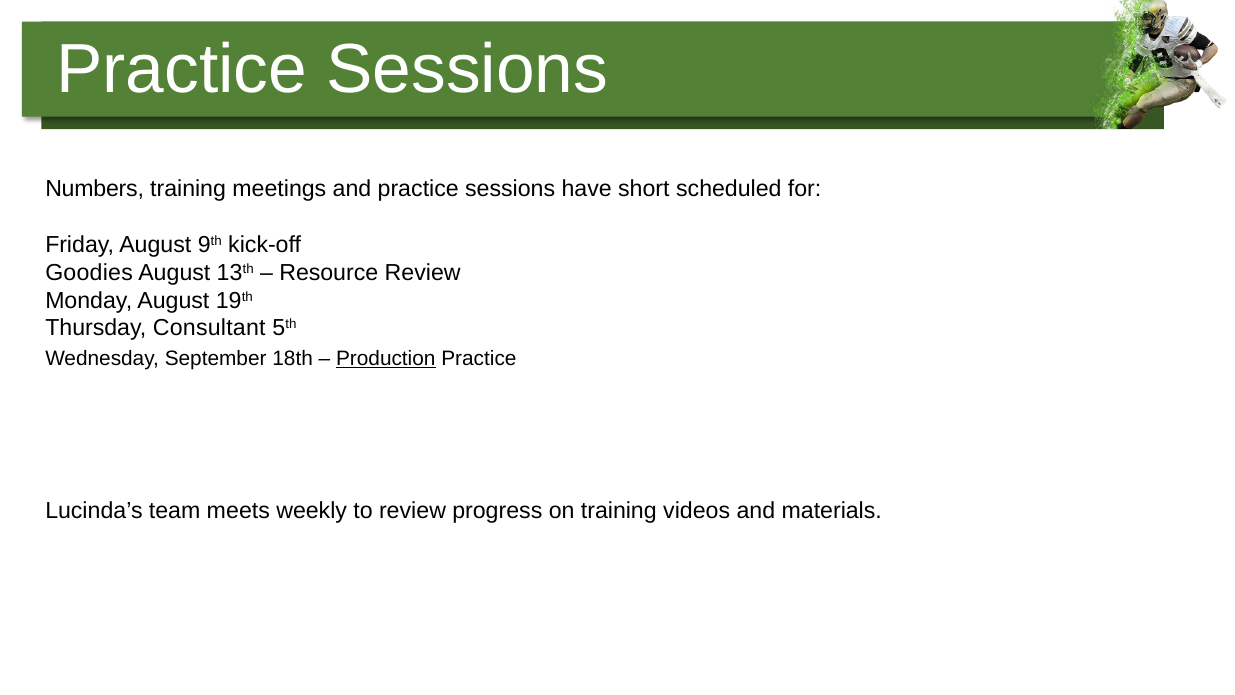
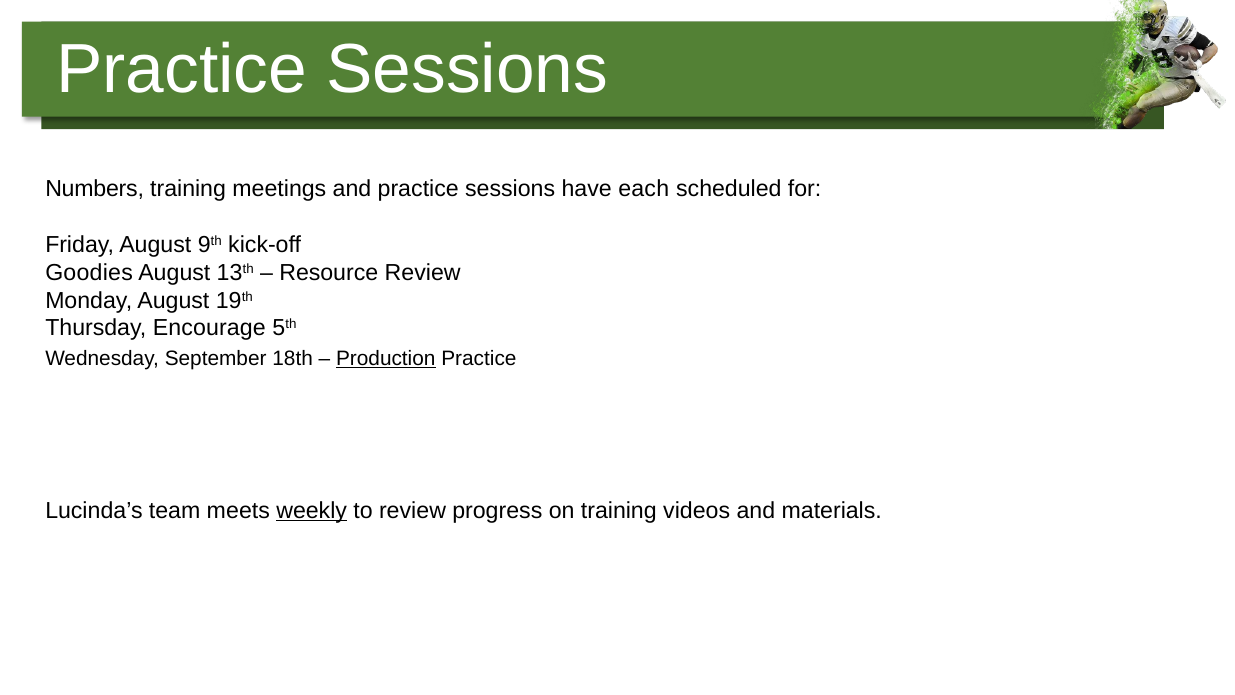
short: short -> each (644, 189)
Consultant: Consultant -> Encourage (209, 328)
weekly underline: none -> present (312, 510)
